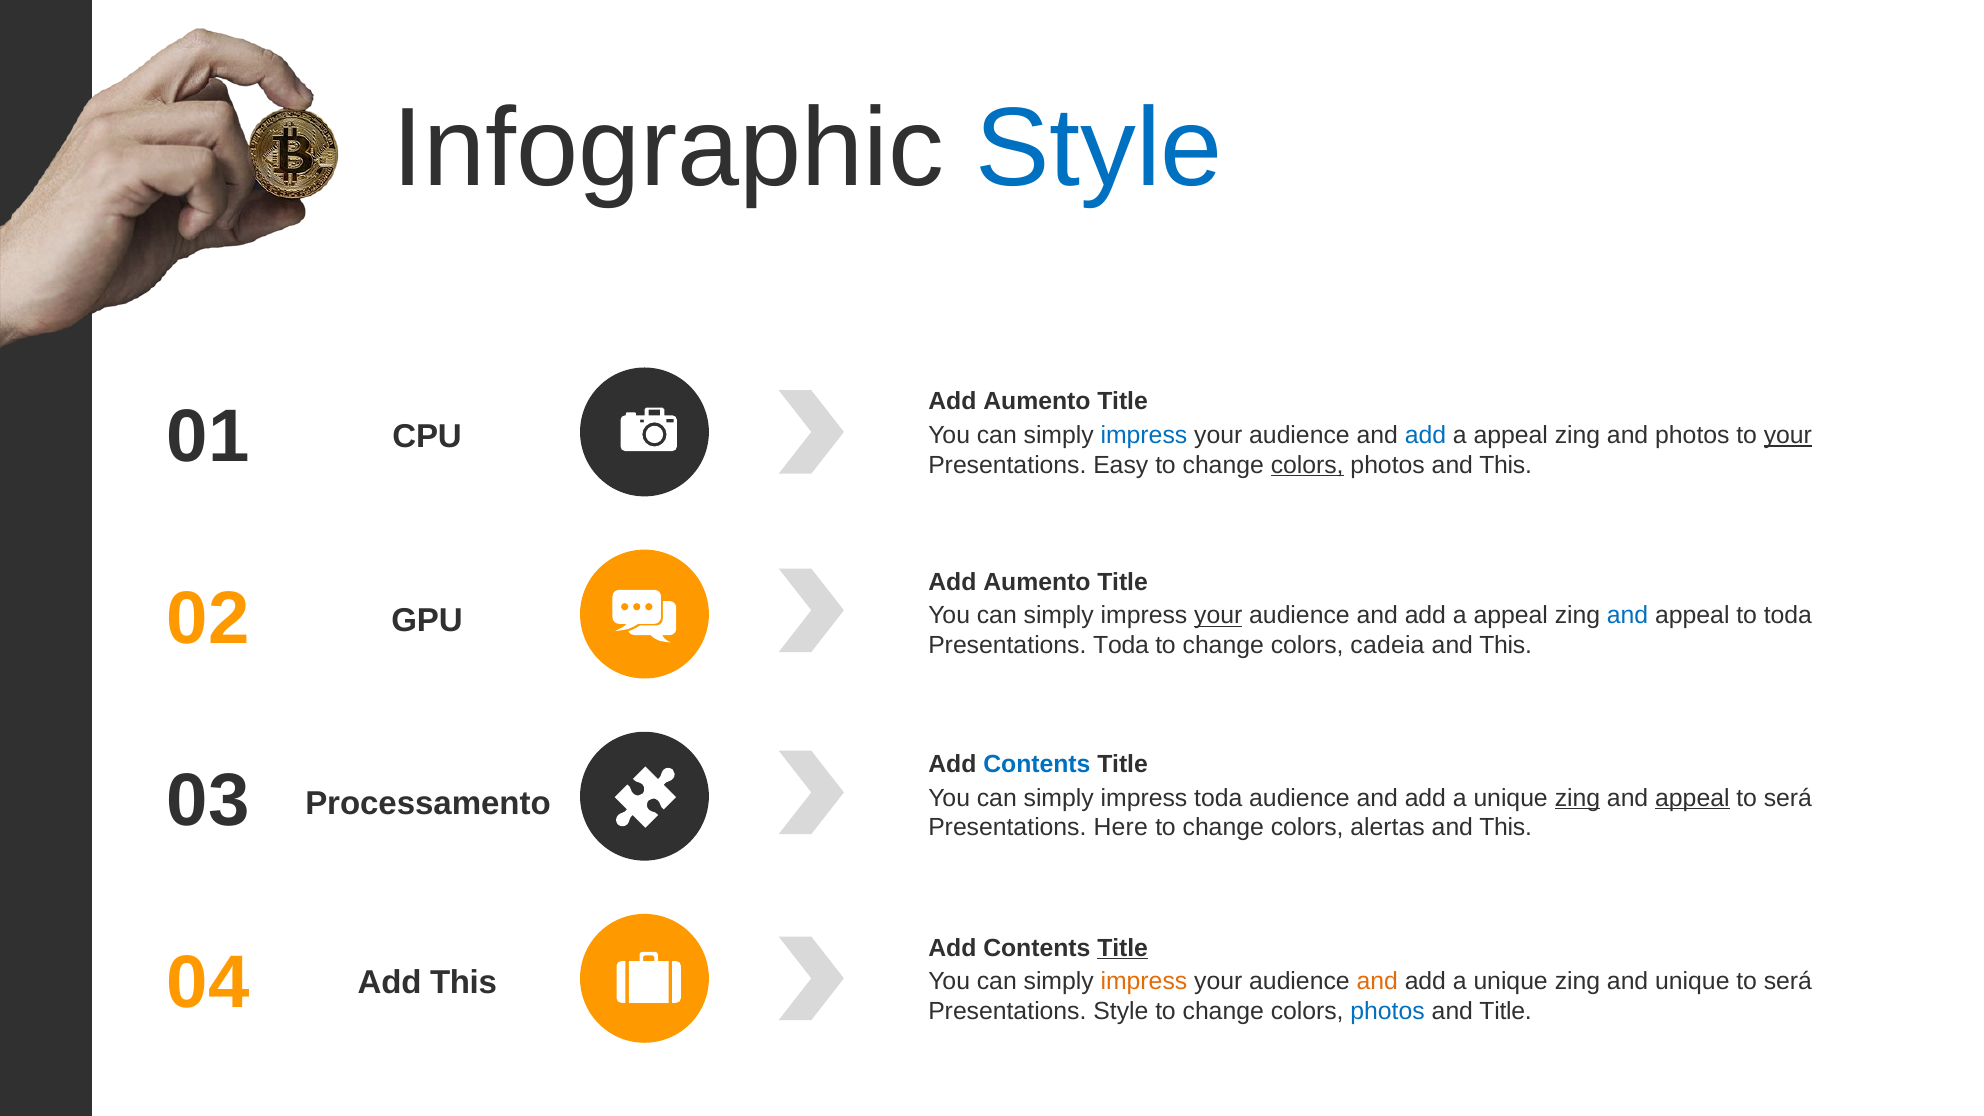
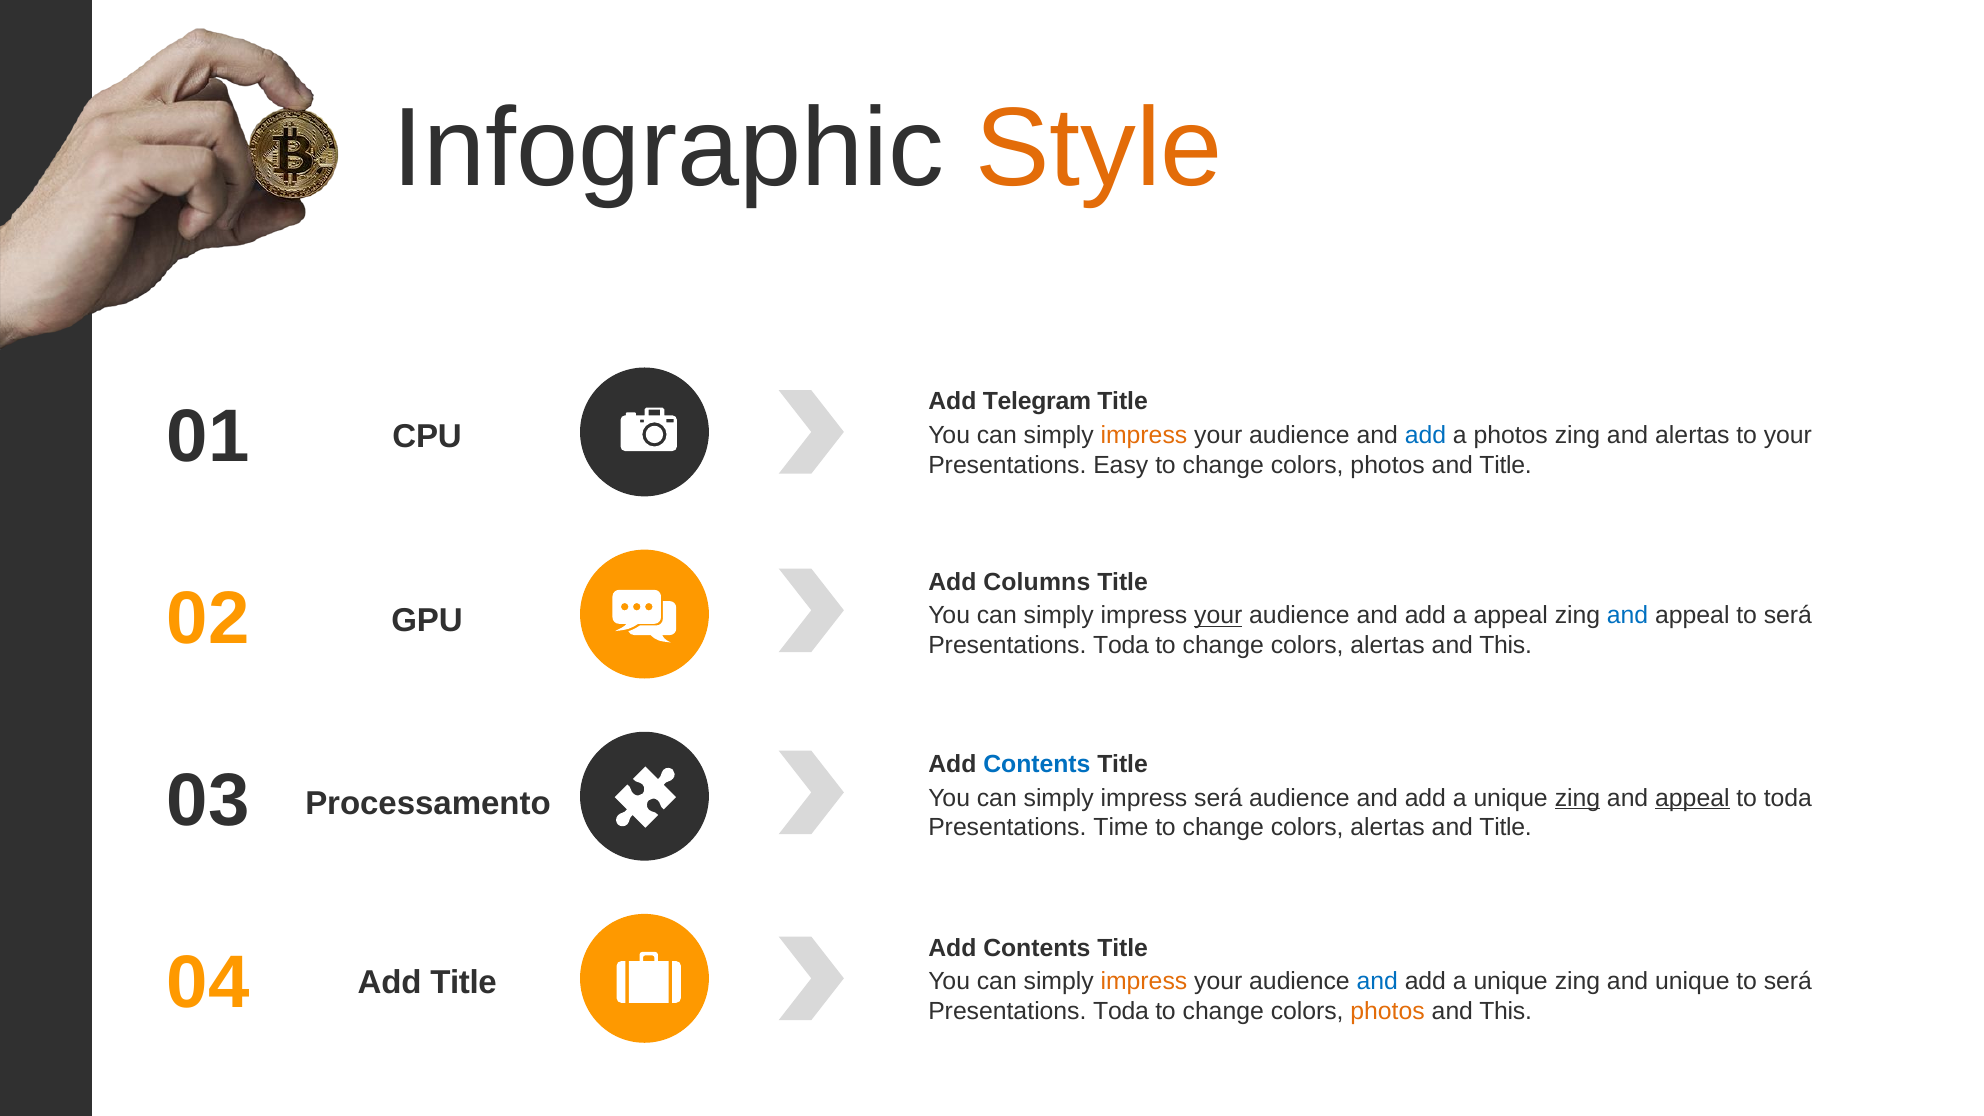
Style colour: blue -> orange (1099, 149)
Aumento: Aumento -> Telegram (1037, 401)
impress colour: blue -> orange (1144, 435)
appeal: appeal -> photos (1511, 435)
and photos: photos -> alertas (1692, 435)
your underline: present -> none (1788, 435)
colors underline: present -> none (1307, 465)
photos and This: This -> Title (1506, 465)
Aumento: Aumento -> Columns (1037, 582)
appeal to toda: toda -> será (1788, 616)
cadeia: cadeia -> alertas (1388, 645)
impress toda: toda -> será (1218, 798)
será: será -> toda (1788, 798)
Here: Here -> Time (1121, 828)
This: This -> Title (1506, 828)
Title underline: present -> none (1123, 948)
Add This: This -> Title (464, 983)
and colour: orange -> blue (1377, 982)
Style: Style -> Toda (1121, 1011)
photos colour: blue -> orange (1388, 1011)
Title: Title -> This (1506, 1011)
